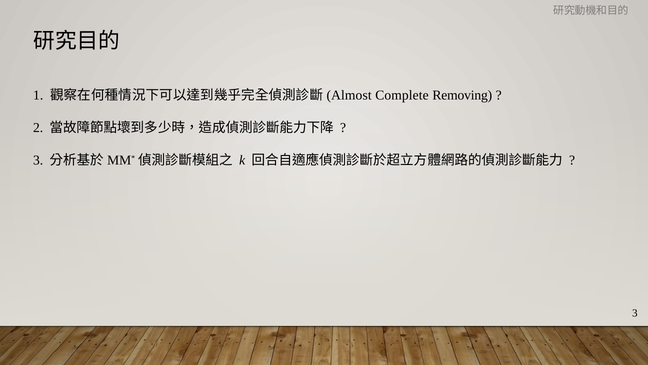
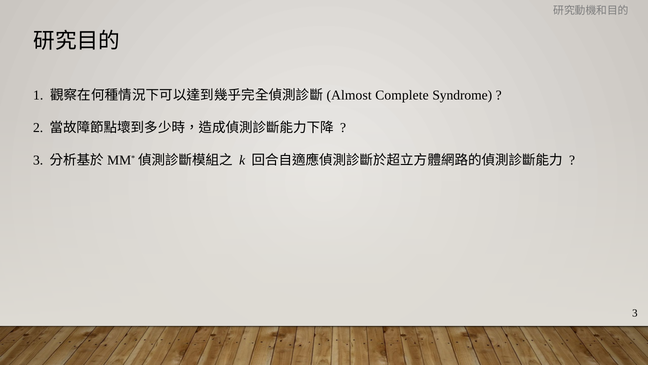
Removing: Removing -> Syndrome (462, 95)
